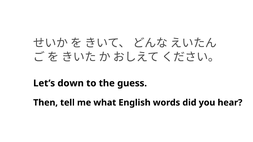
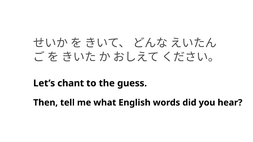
down: down -> chant (71, 83)
